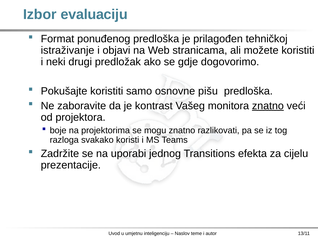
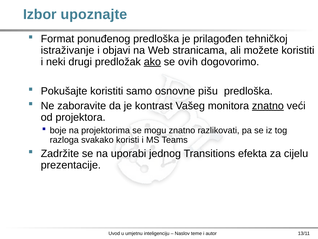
evaluaciju: evaluaciju -> upoznajte (94, 14)
ako underline: none -> present (152, 62)
gdje: gdje -> ovih (188, 62)
